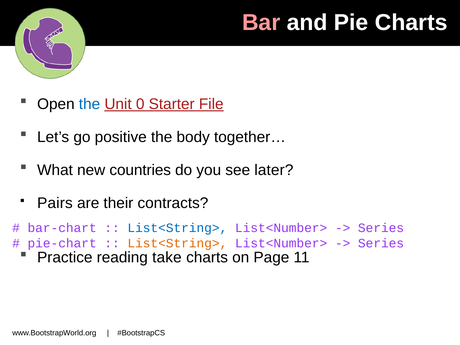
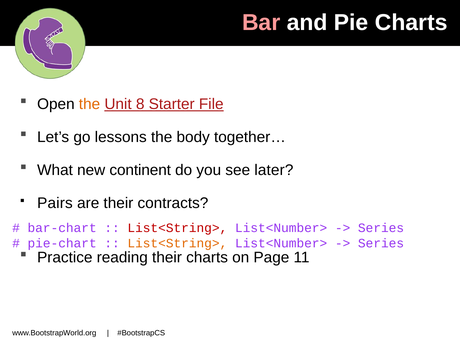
the colour: blue -> orange (89, 104)
0: 0 -> 8 (140, 104)
positive: positive -> lessons (121, 137)
countries: countries -> continent (140, 170)
List<String> colour: blue -> red (177, 228)
reading take: take -> their (167, 257)
